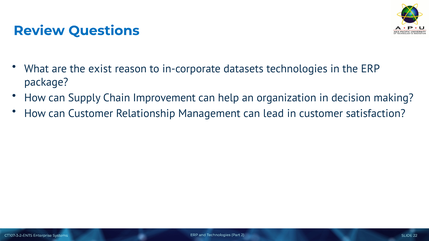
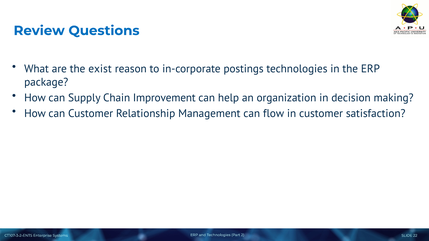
datasets: datasets -> postings (244, 69)
lead: lead -> flow (274, 113)
